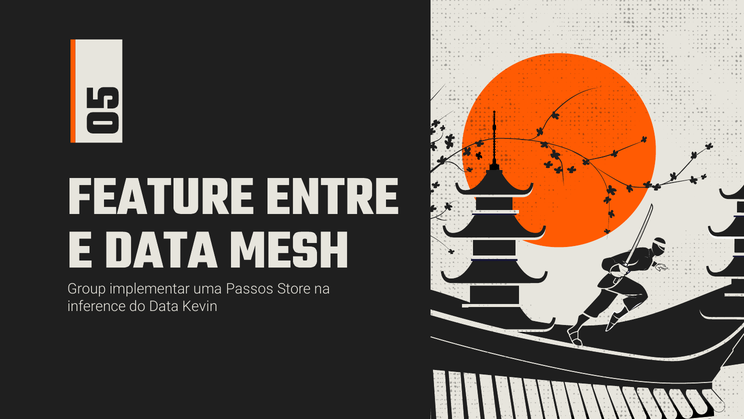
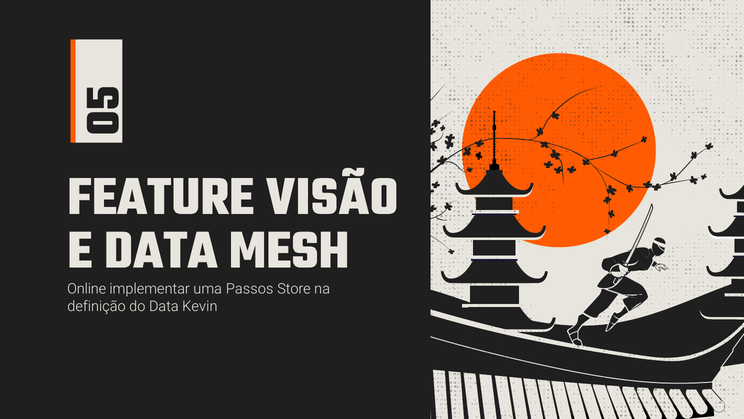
ENTRE: ENTRE -> VISÃO (332, 195)
Group: Group -> Online (87, 289)
inference: inference -> definição (97, 306)
